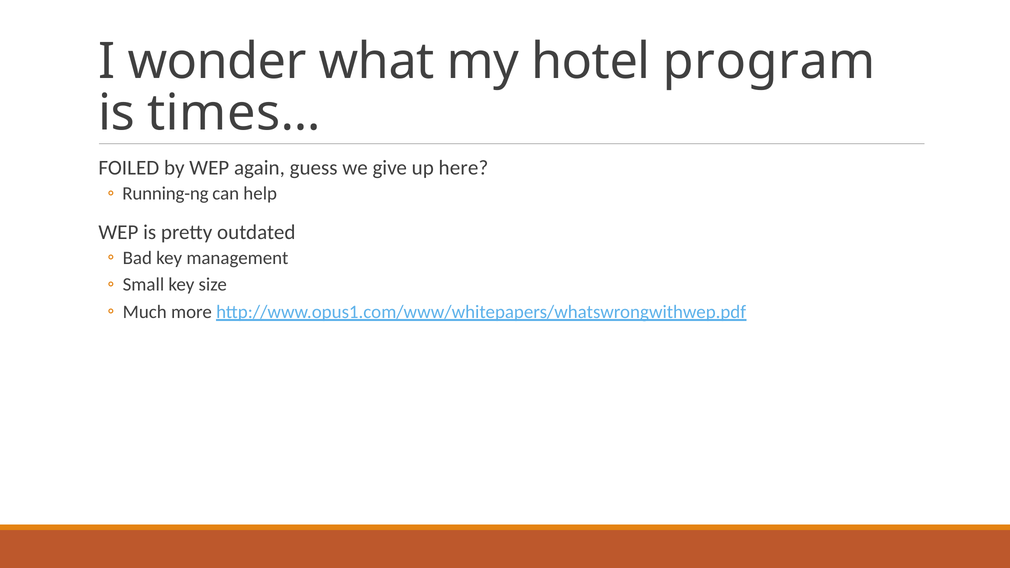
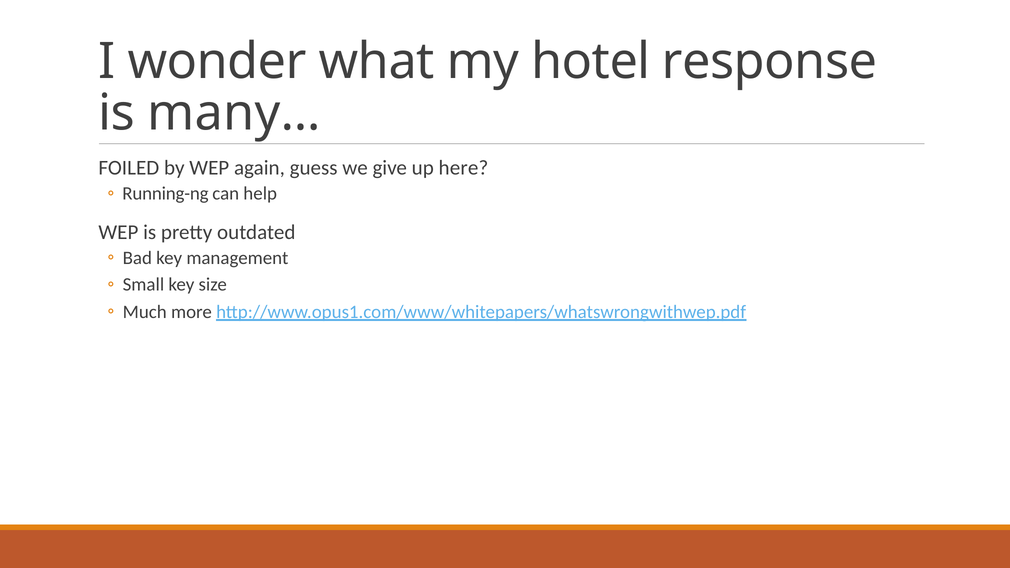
program: program -> response (770, 62)
times…: times… -> many… (234, 113)
